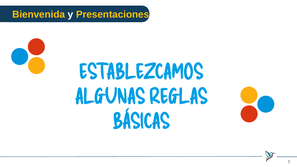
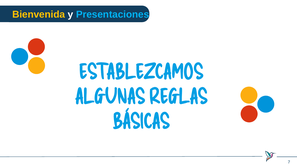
Presentaciones colour: yellow -> light blue (113, 15)
